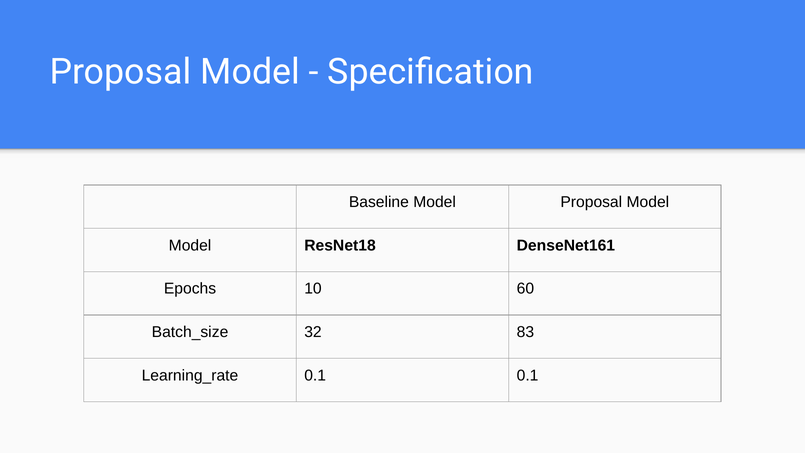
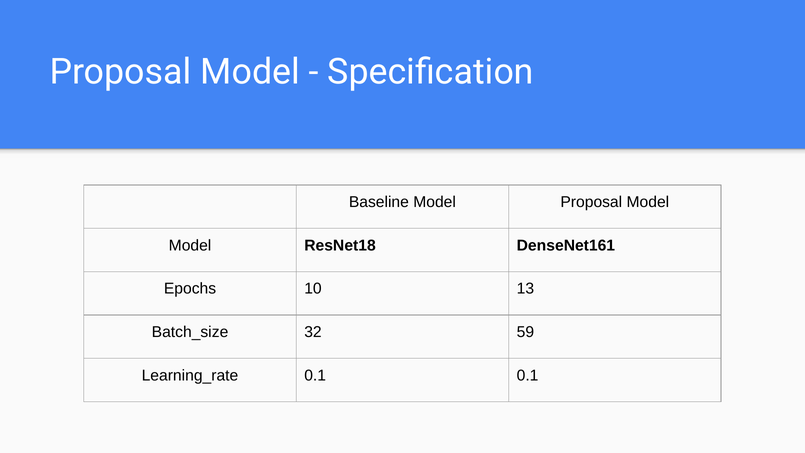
60: 60 -> 13 (525, 289)
83: 83 -> 59 (525, 332)
